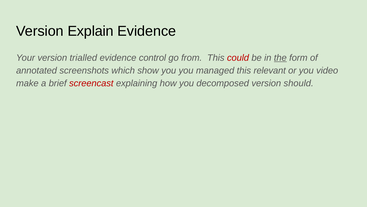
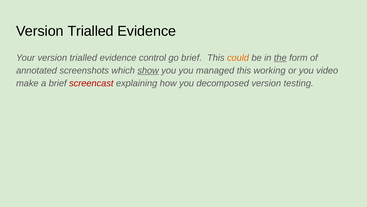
Explain: Explain -> Trialled (91, 31)
go from: from -> brief (192, 58)
could colour: red -> orange (238, 58)
show underline: none -> present (148, 70)
relevant: relevant -> working (270, 70)
should: should -> testing (299, 83)
